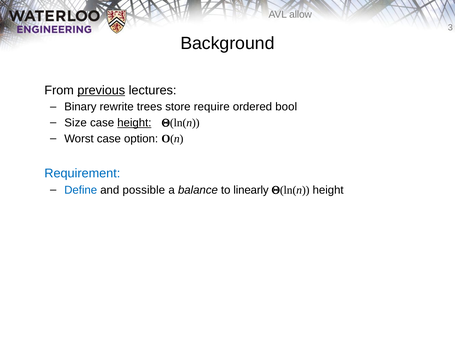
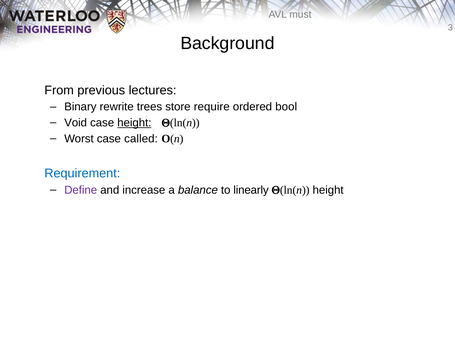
allow: allow -> must (300, 15)
previous underline: present -> none (101, 90)
Size: Size -> Void (76, 123)
option: option -> called (141, 139)
Define colour: blue -> purple (81, 190)
possible: possible -> increase (144, 190)
